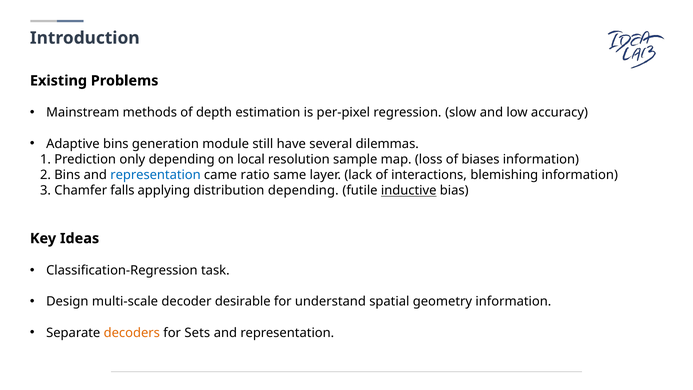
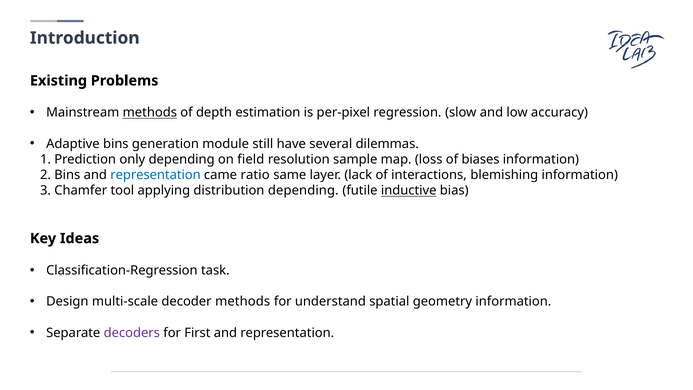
methods underline: none -> present (150, 113)
local: local -> field (251, 159)
falls: falls -> tool (122, 191)
decoder desirable: desirable -> methods (243, 301)
decoders colour: orange -> purple (132, 333)
Sets: Sets -> First (197, 333)
